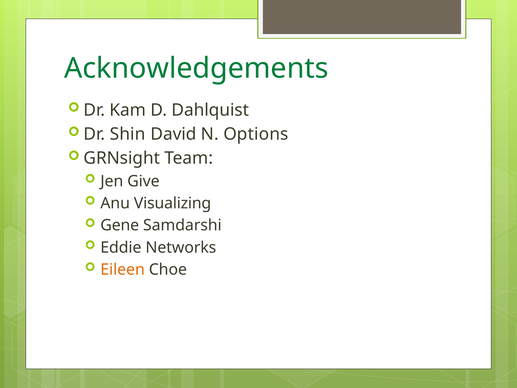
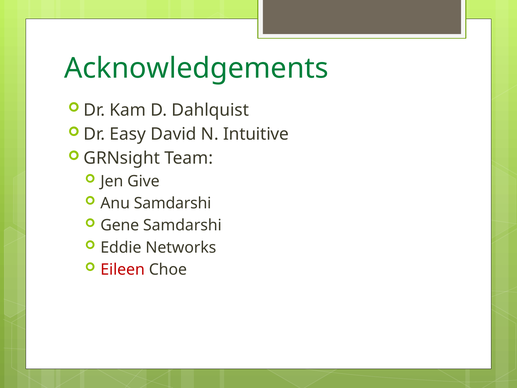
Shin: Shin -> Easy (128, 134)
Options: Options -> Intuitive (256, 134)
Anu Visualizing: Visualizing -> Samdarshi (173, 203)
Eileen colour: orange -> red (123, 269)
